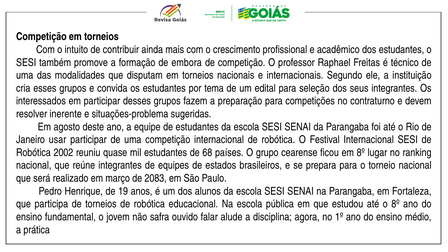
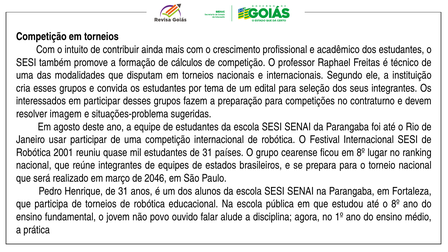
embora: embora -> cálculos (187, 62)
inerente: inerente -> imagem (66, 114)
2002: 2002 -> 2001 (63, 153)
estudantes de 68: 68 -> 31 (207, 153)
2083: 2083 -> 2046 (156, 178)
Henrique de 19: 19 -> 31 (123, 191)
safra: safra -> povo (160, 217)
